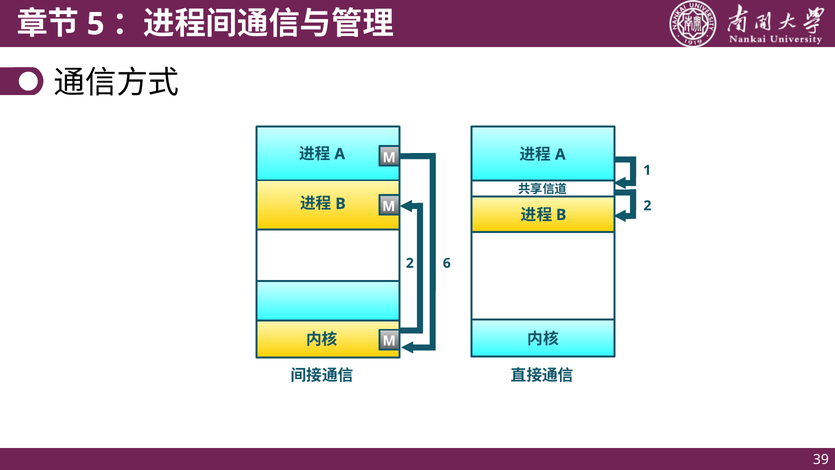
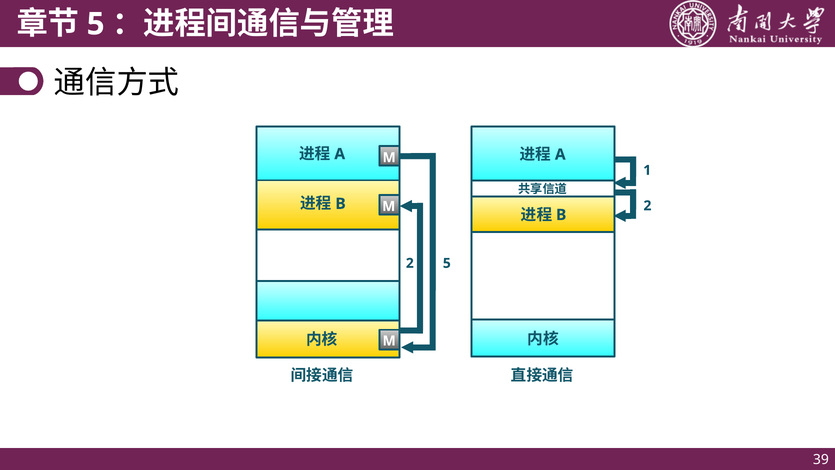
2 6: 6 -> 5 (447, 263)
